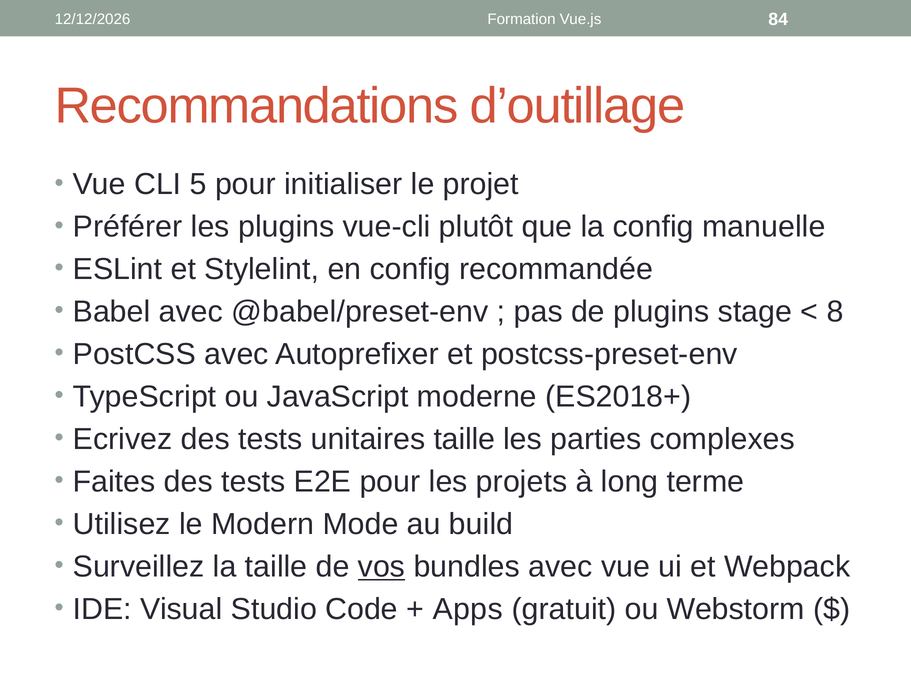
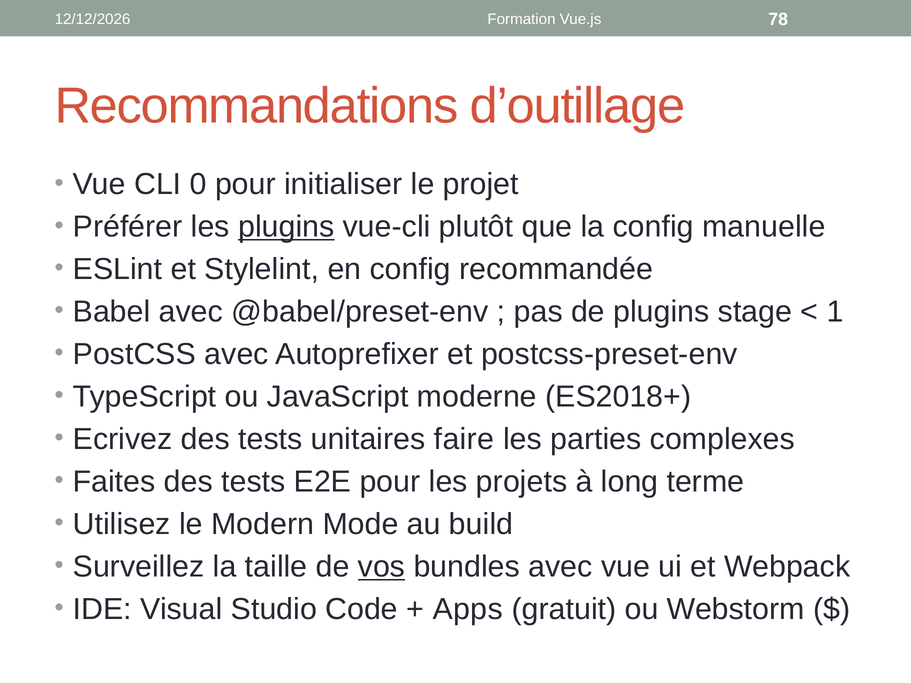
84: 84 -> 78 (778, 19)
5: 5 -> 0 (198, 184)
plugins underline: none -> present (286, 227)
8: 8 -> 1 (835, 312)
unitaires taille: taille -> faire (464, 439)
